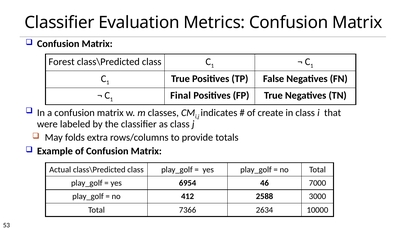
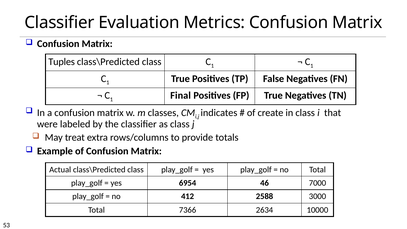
Forest: Forest -> Tuples (62, 62)
folds: folds -> treat (75, 138)
